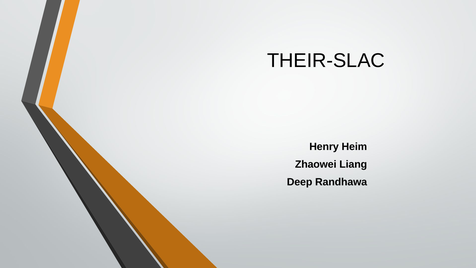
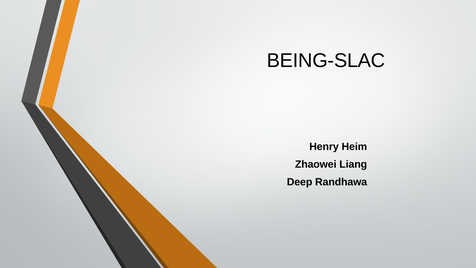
THEIR-SLAC: THEIR-SLAC -> BEING-SLAC (326, 61)
